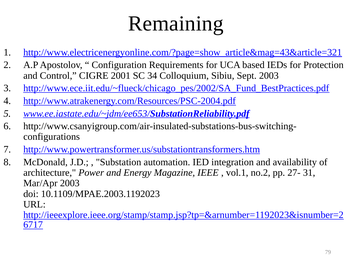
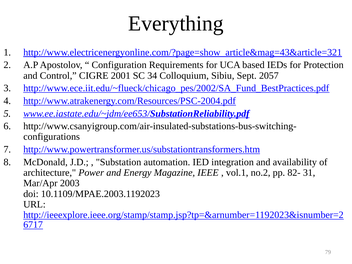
Remaining: Remaining -> Everything (176, 24)
Sept 2003: 2003 -> 2057 (269, 76)
27-: 27- -> 82- (294, 173)
